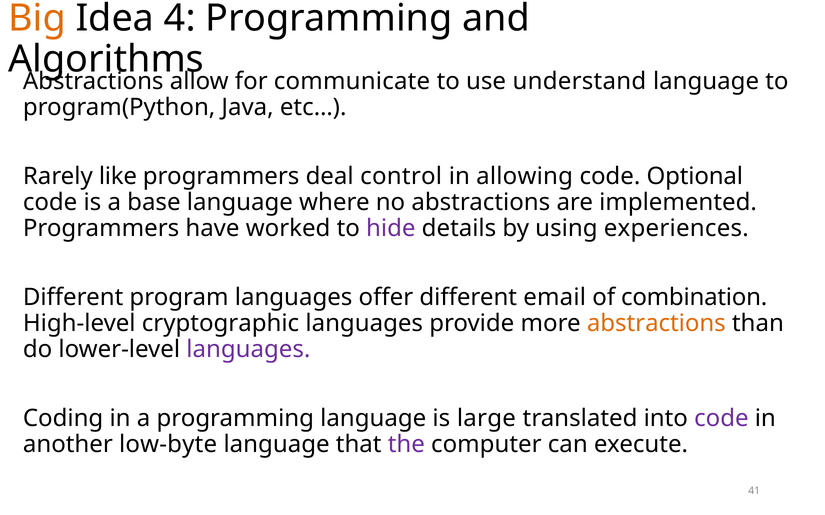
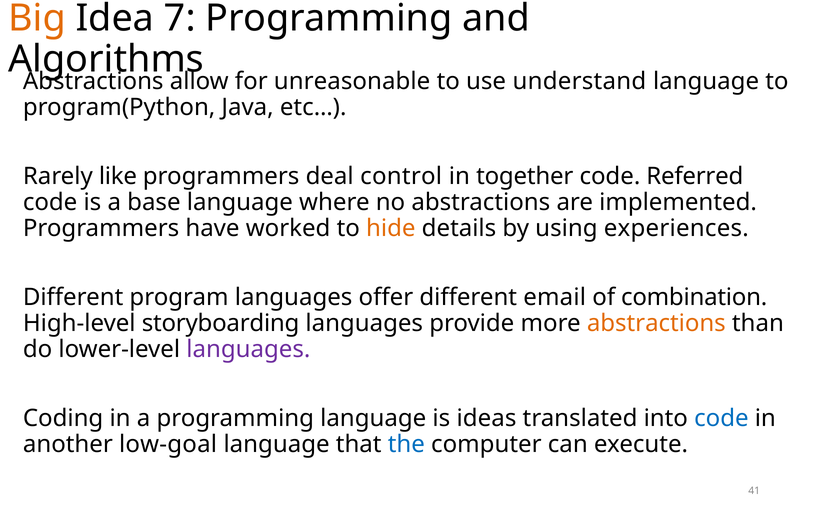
4: 4 -> 7 (180, 19)
communicate: communicate -> unreasonable (352, 81)
allowing: allowing -> together (525, 177)
Optional: Optional -> Referred (695, 177)
hide colour: purple -> orange (391, 229)
cryptographic: cryptographic -> storyboarding (221, 324)
large: large -> ideas (486, 419)
code colour: purple -> blue (721, 419)
low-byte: low-byte -> low-goal (168, 445)
the colour: purple -> blue (406, 445)
